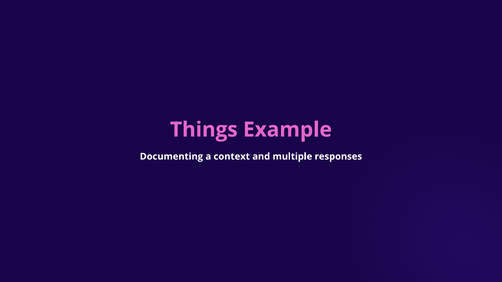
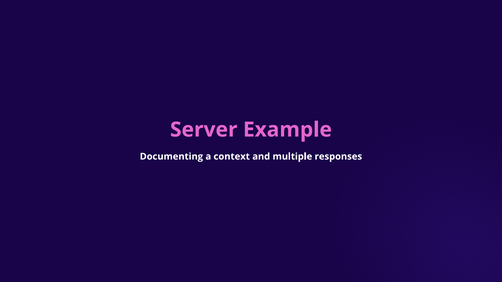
Things: Things -> Server (204, 130)
